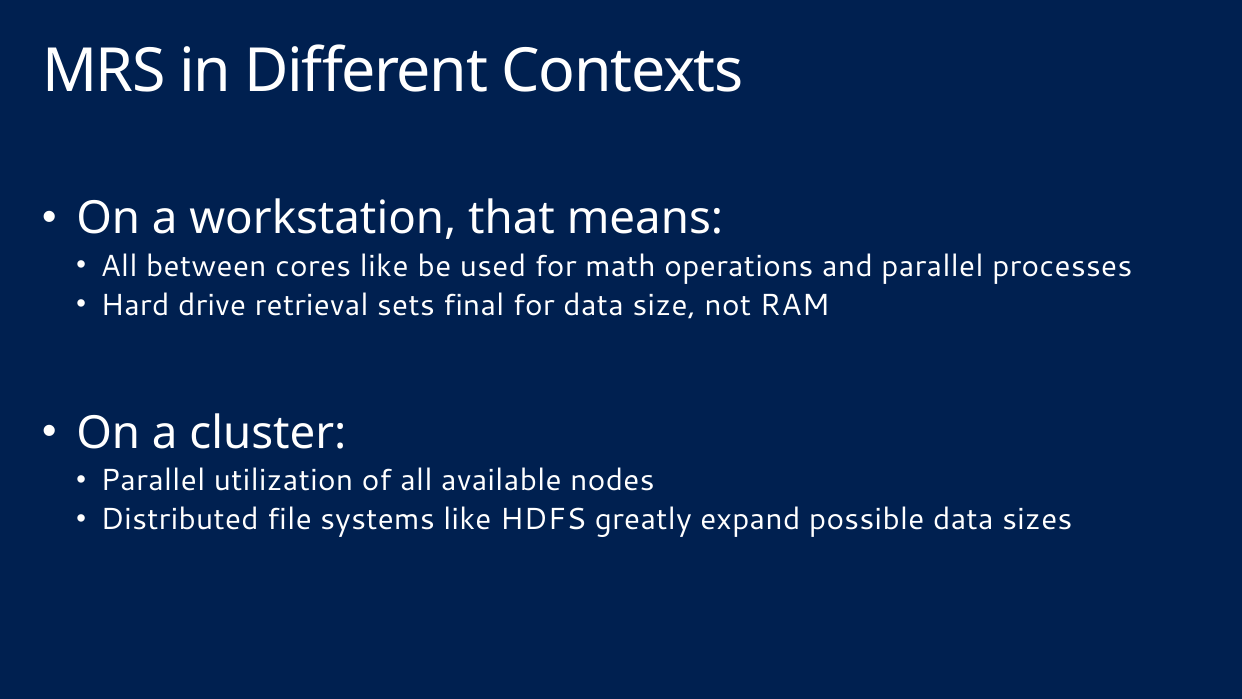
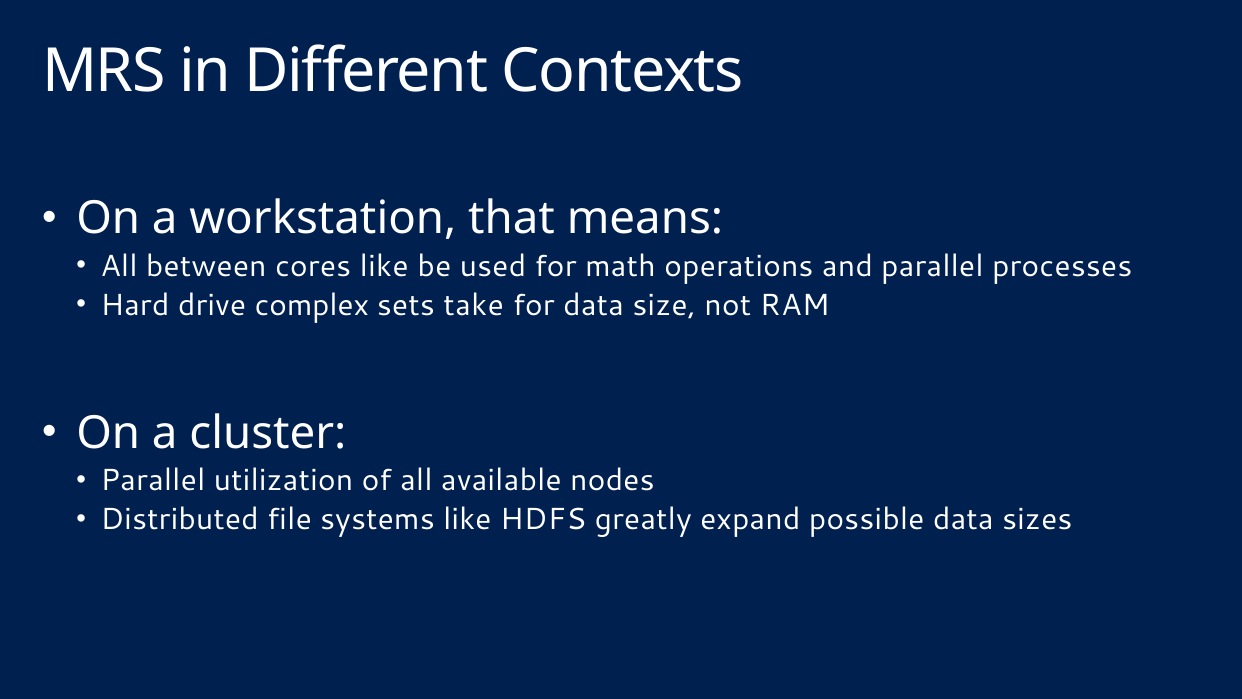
retrieval: retrieval -> complex (312, 305)
final: final -> take (474, 305)
